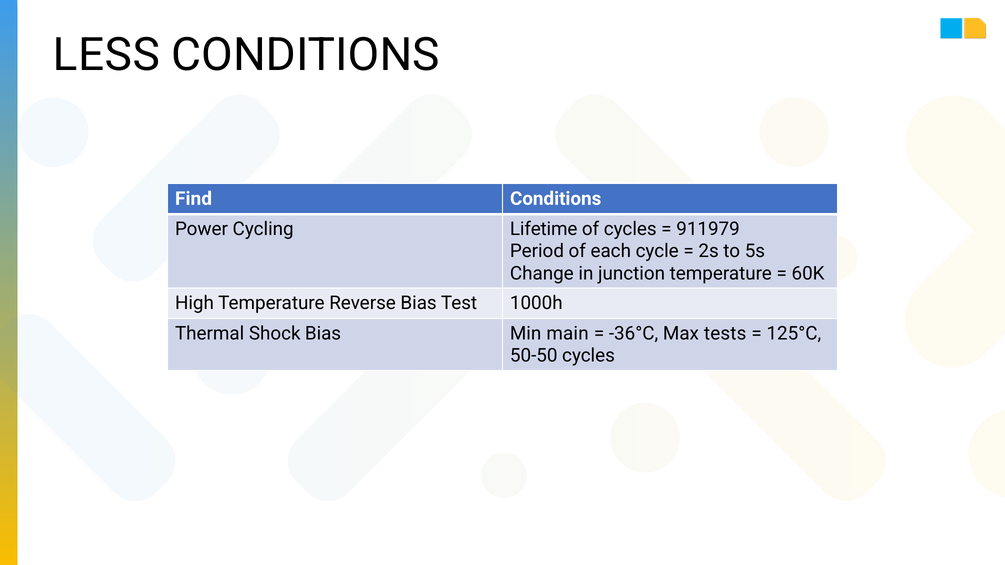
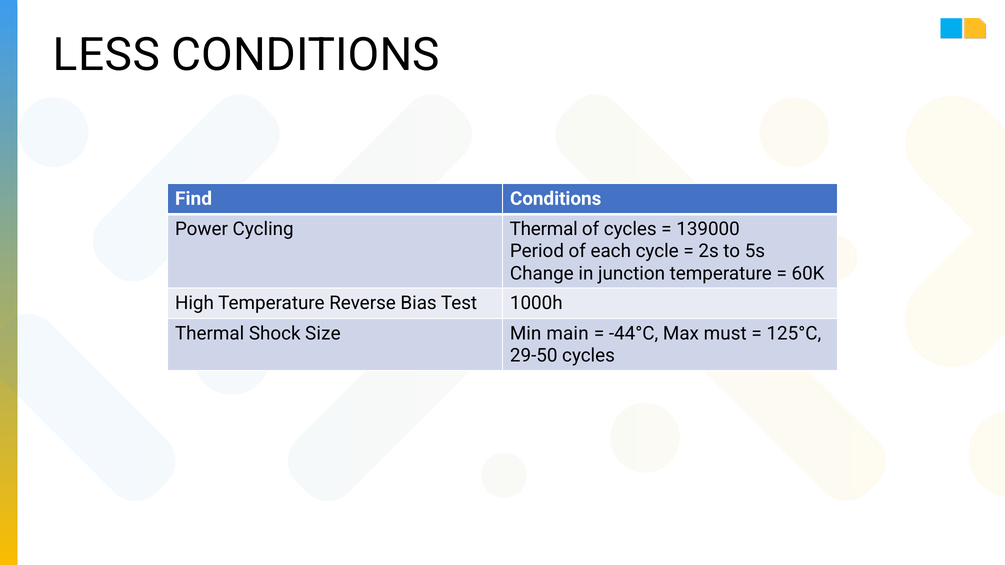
Cycling Lifetime: Lifetime -> Thermal (544, 229)
911979: 911979 -> 139000 (708, 229)
Shock Bias: Bias -> Size (323, 334)
-36°C: -36°C -> -44°C (634, 334)
tests: tests -> must (725, 334)
50-50: 50-50 -> 29-50 (534, 356)
